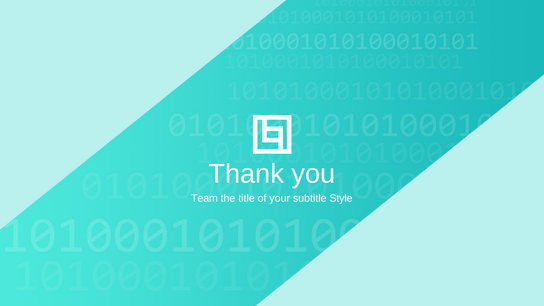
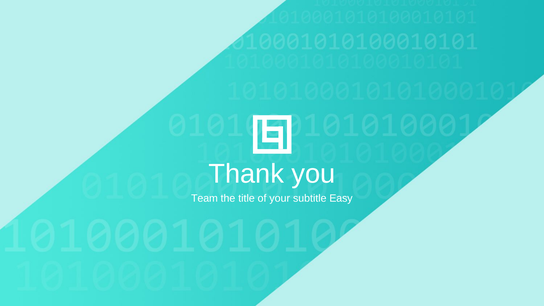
Style: Style -> Easy (341, 198)
